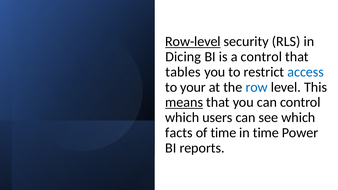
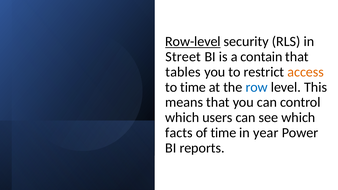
Dicing: Dicing -> Street (183, 57)
a control: control -> contain (261, 57)
access colour: blue -> orange (306, 72)
to your: your -> time (193, 87)
means underline: present -> none (184, 102)
in time: time -> year (266, 133)
